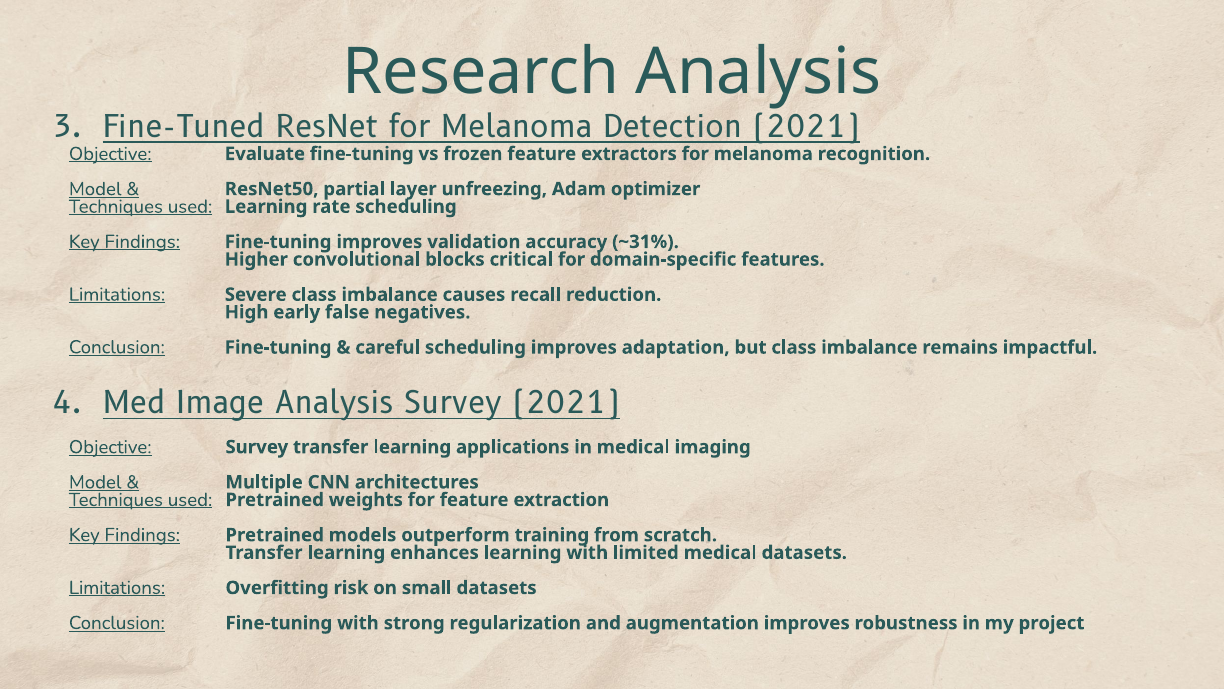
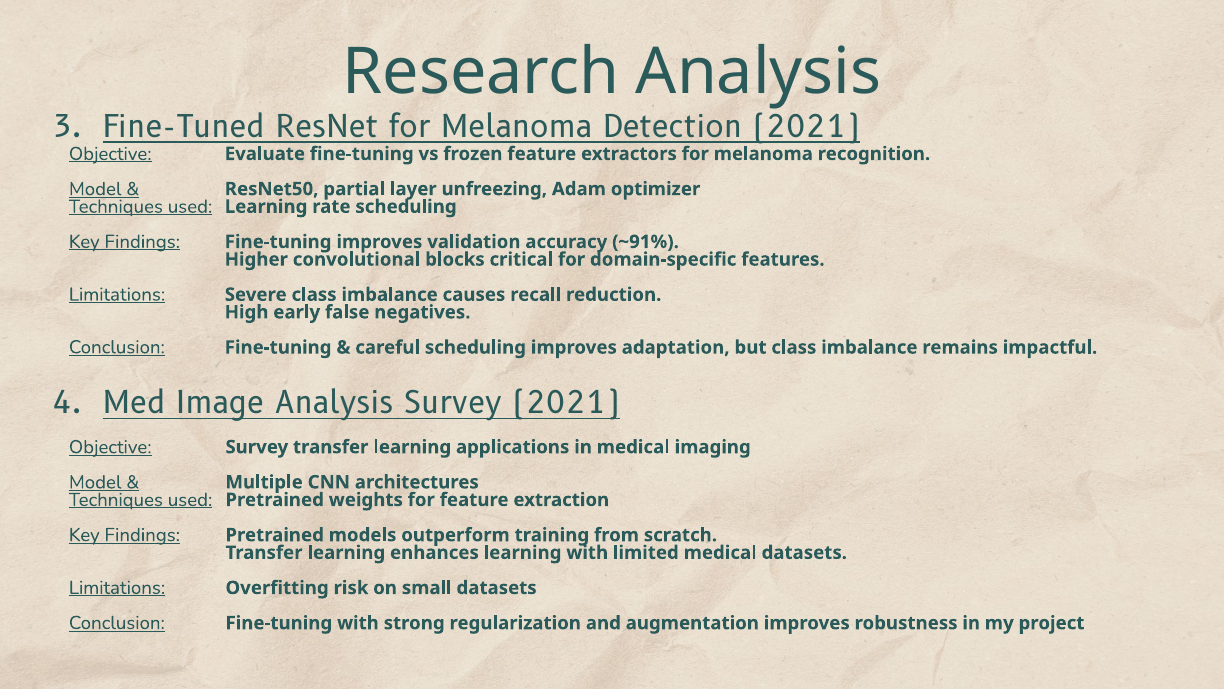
~31%: ~31% -> ~91% (645, 242)
